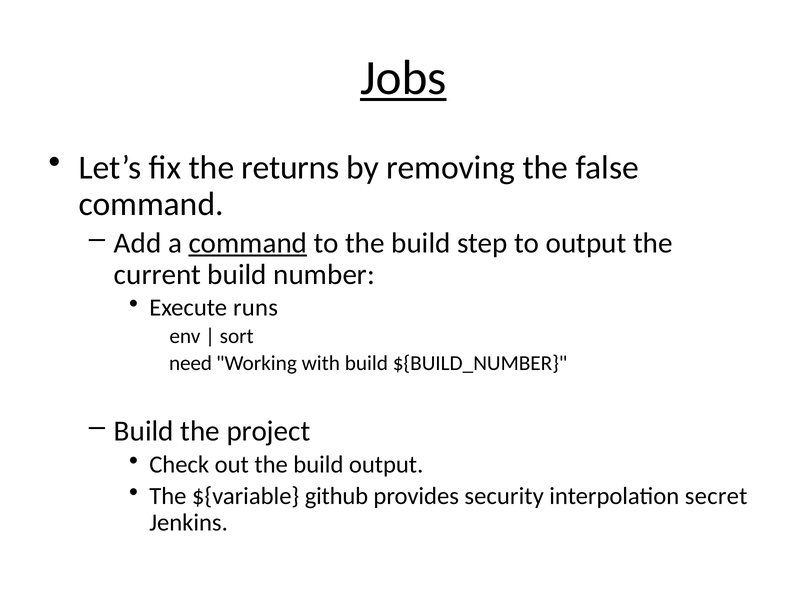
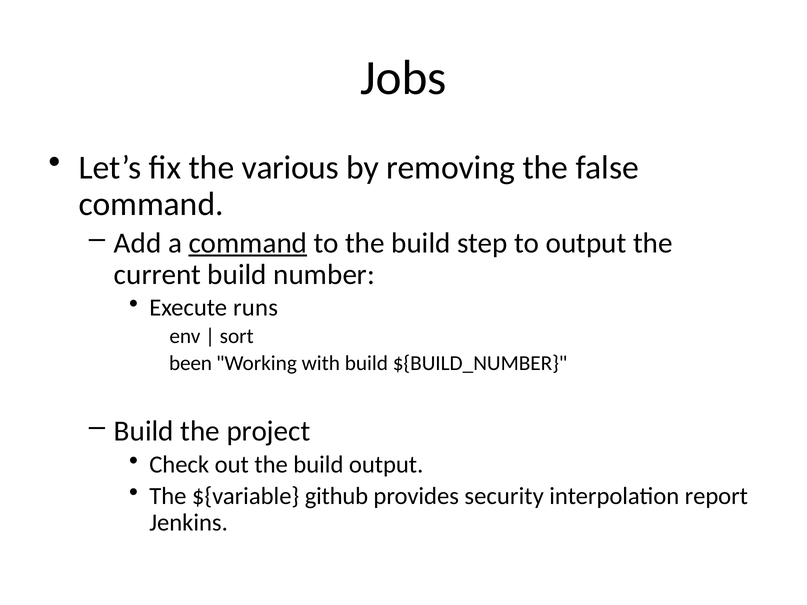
Jobs underline: present -> none (403, 78)
returns: returns -> various (290, 168)
need: need -> been (191, 363)
secret: secret -> report (716, 496)
